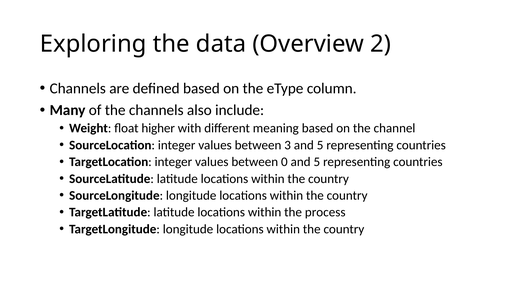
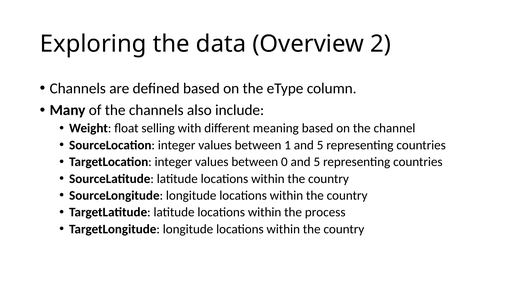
higher: higher -> selling (158, 128)
3: 3 -> 1 (288, 145)
